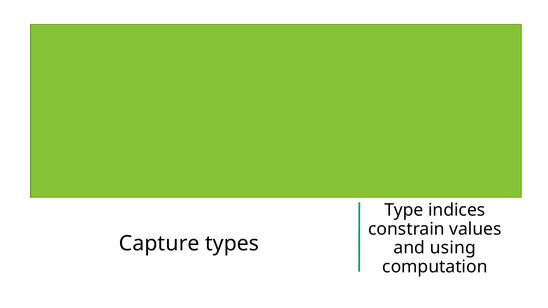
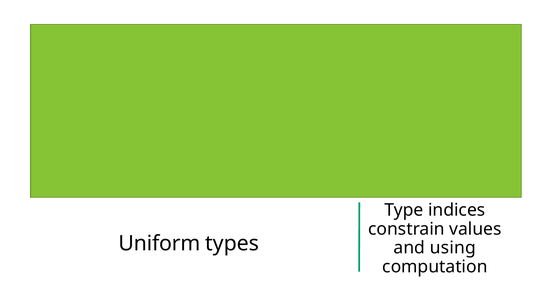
Capture: Capture -> Uniform (159, 244)
